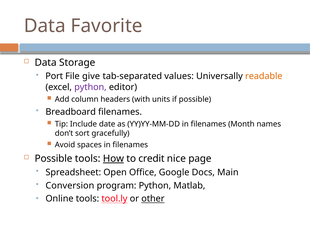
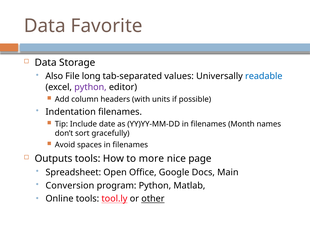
Port: Port -> Also (54, 76)
give: give -> long (91, 76)
readable colour: orange -> blue (264, 76)
Breadboard: Breadboard -> Indentation (71, 112)
Possible: Possible -> Outputs (54, 158)
How underline: present -> none (113, 158)
credit: credit -> more (151, 158)
